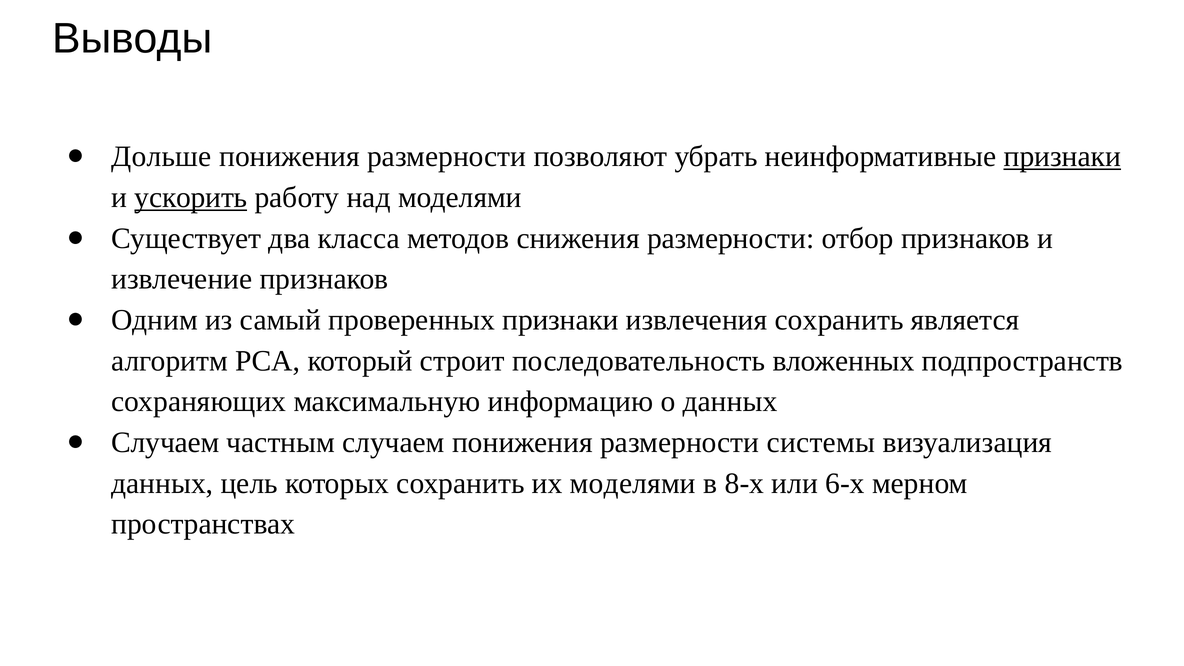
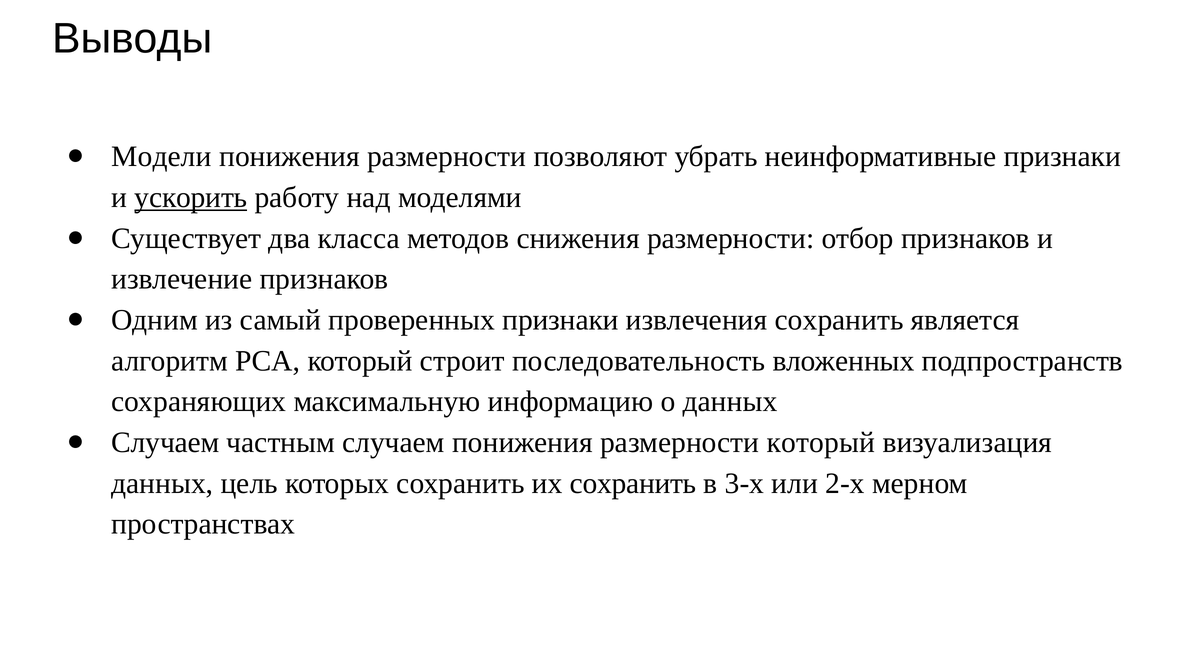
Дольше: Дольше -> Модели (162, 157)
признаки underline: present -> none (1062, 157)
размерности системы: системы -> который (821, 442)
их моделями: моделями -> сохранить (633, 483)
8-х: 8-х -> 3-х (744, 483)
6-х: 6-х -> 2-х (845, 483)
